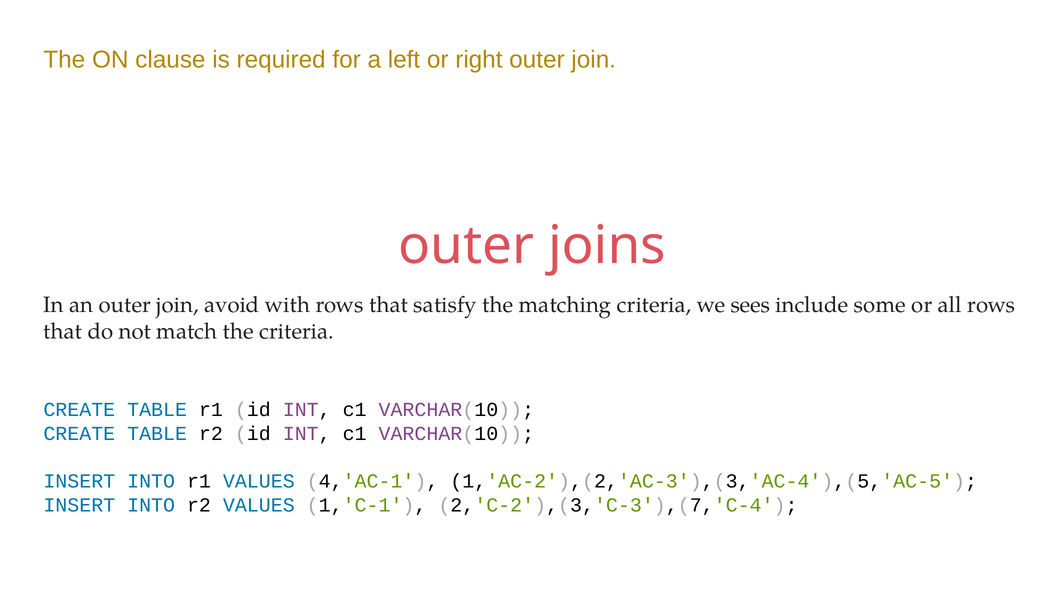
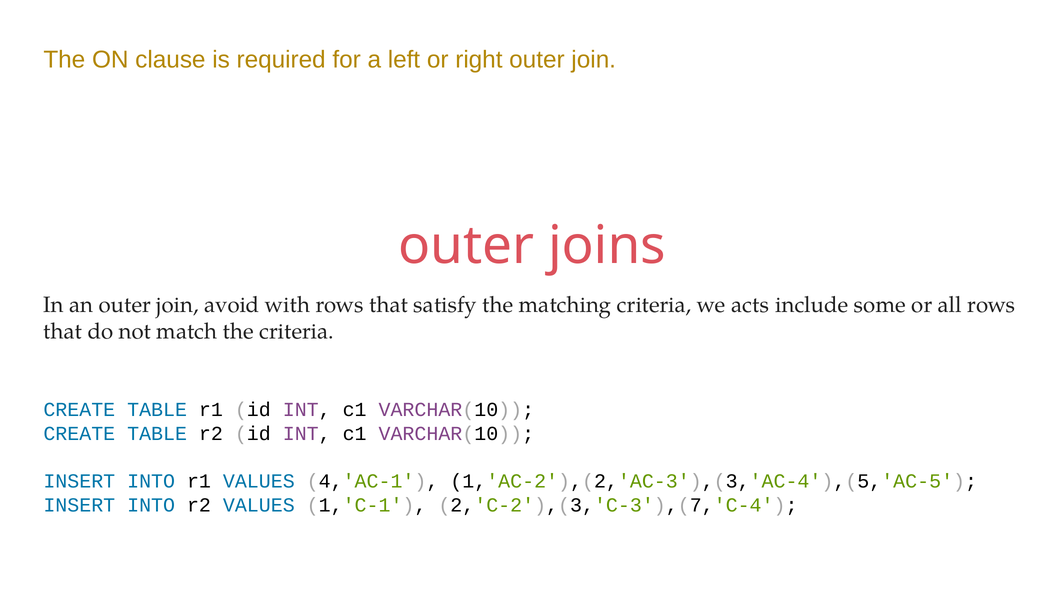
sees: sees -> acts (750, 305)
